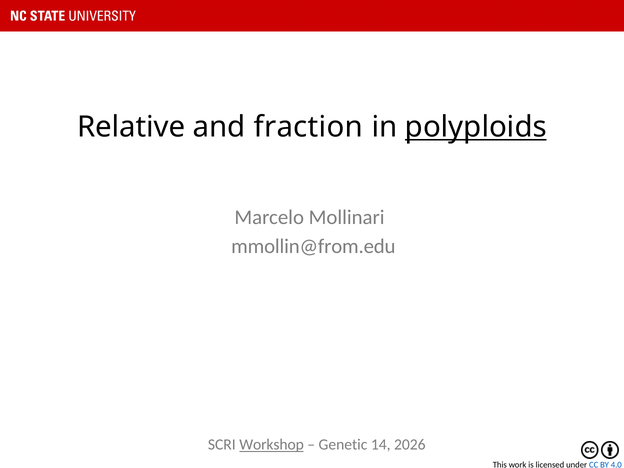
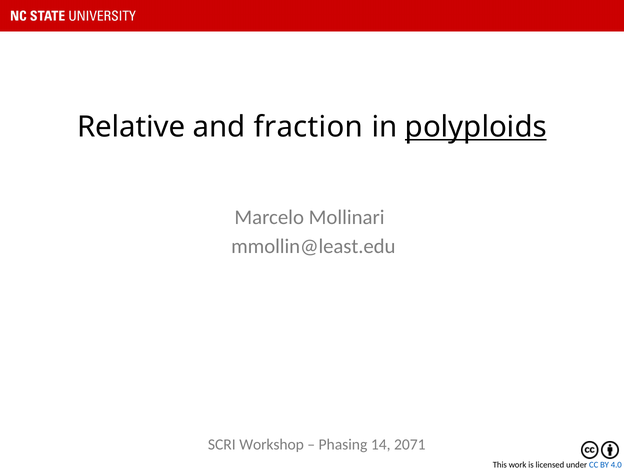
mmollin@from.edu: mmollin@from.edu -> mmollin@least.edu (313, 247)
Workshop underline: present -> none (272, 445)
Genetic: Genetic -> Phasing (343, 445)
2026: 2026 -> 2071 (410, 445)
